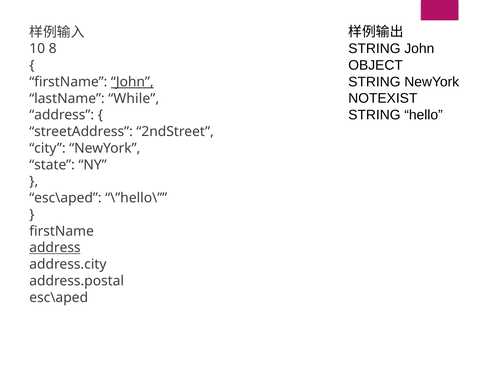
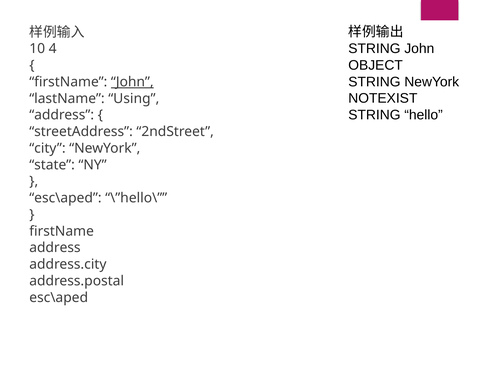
8: 8 -> 4 (53, 49)
While: While -> Using (134, 98)
address underline: present -> none (55, 248)
